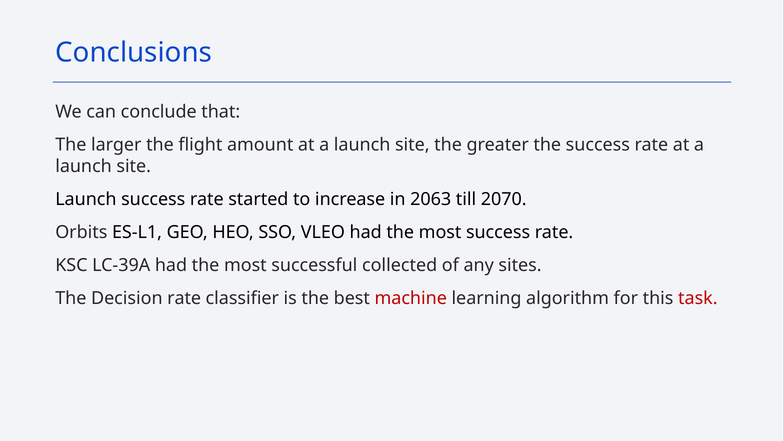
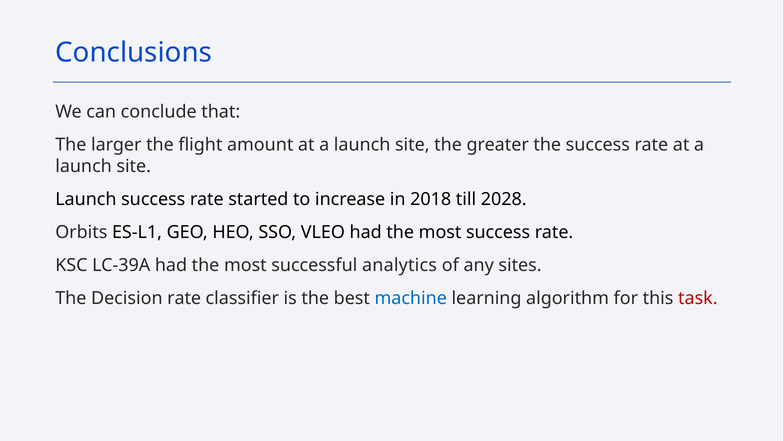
2063: 2063 -> 2018 (431, 199)
2070: 2070 -> 2028 (504, 199)
collected: collected -> analytics (400, 265)
machine colour: red -> blue (411, 298)
